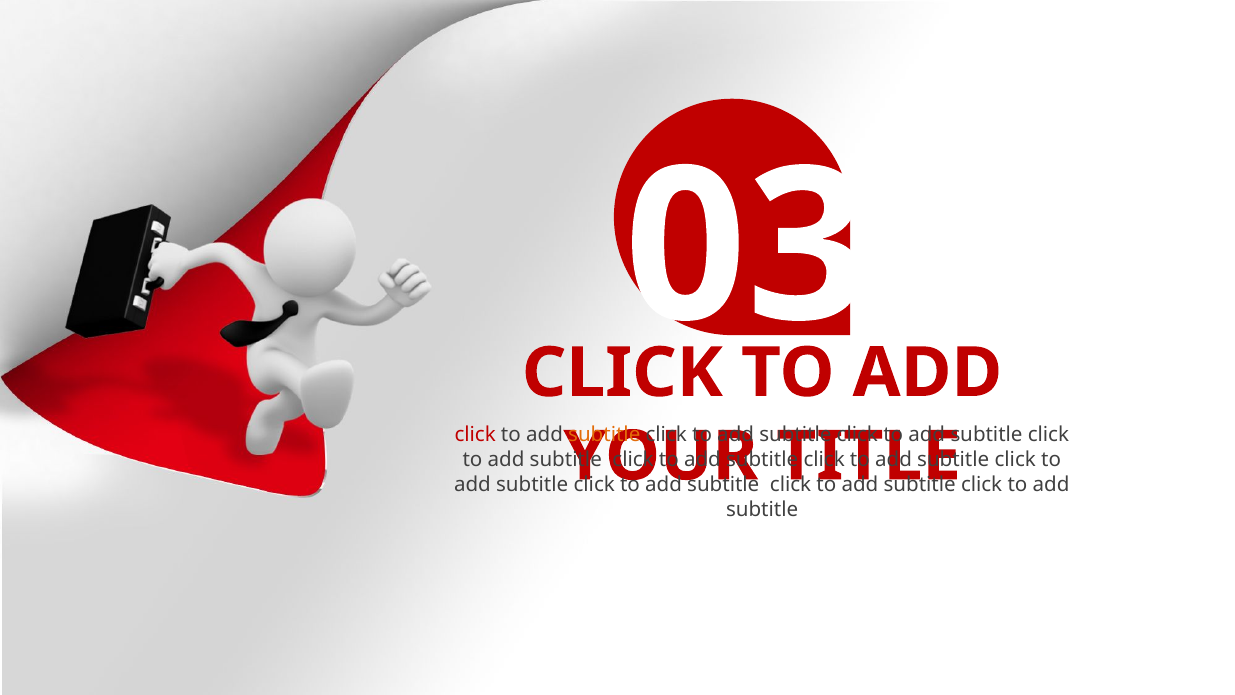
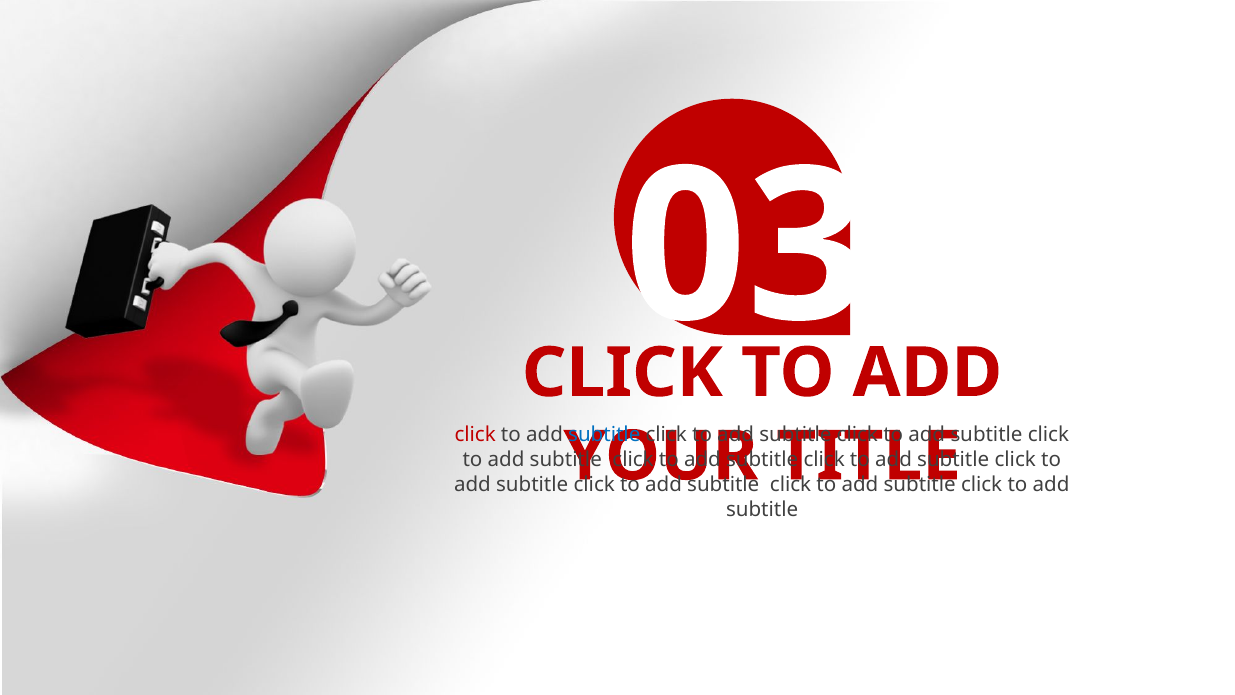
subtitle colour: orange -> blue (604, 435)
